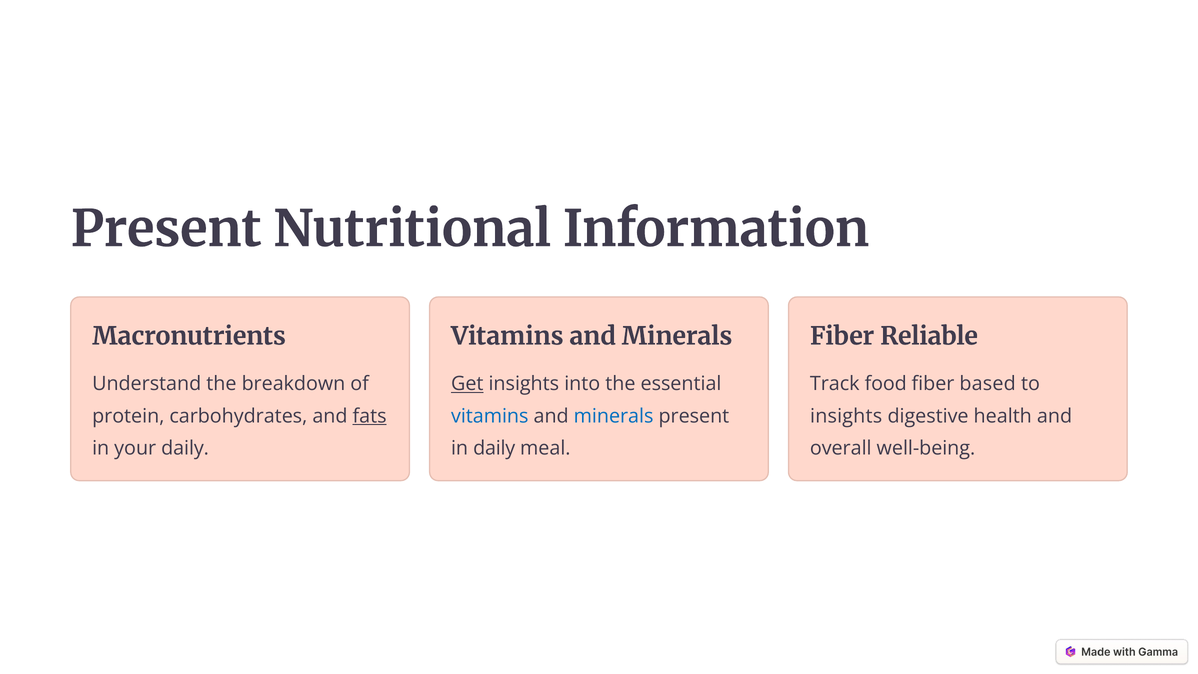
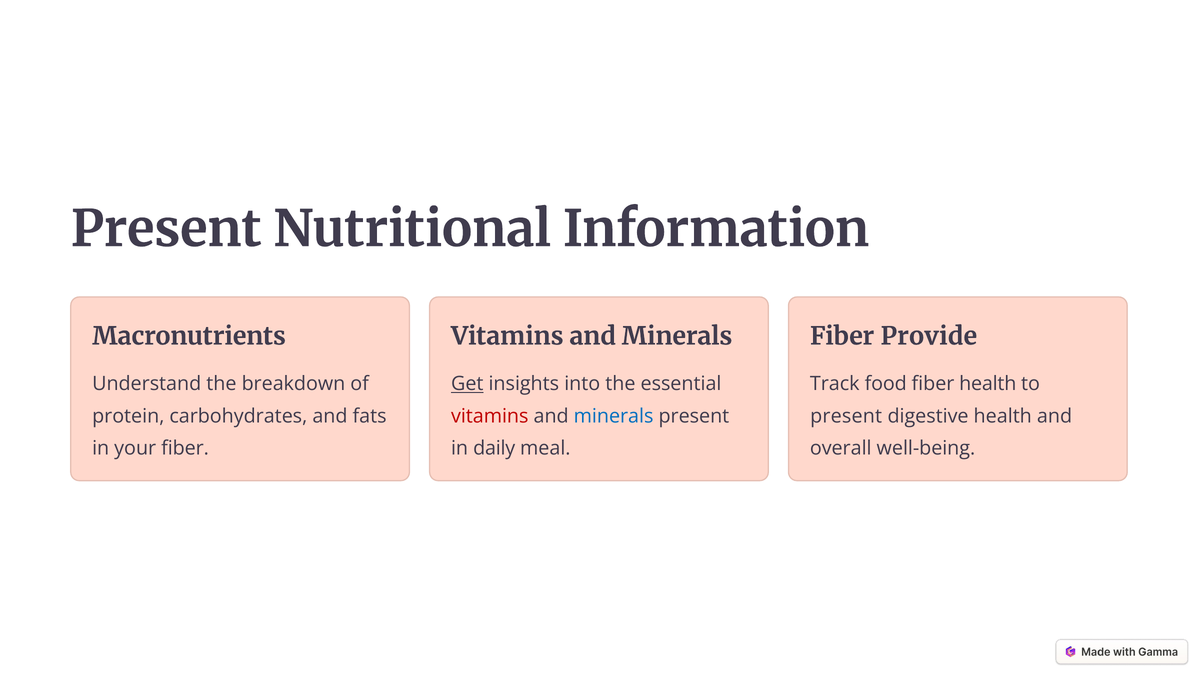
Reliable: Reliable -> Provide (929, 336)
fiber based: based -> health (988, 384)
fats underline: present -> none (370, 416)
vitamins colour: blue -> red (490, 416)
insights: insights -> present (846, 416)
your daily: daily -> fiber (185, 448)
